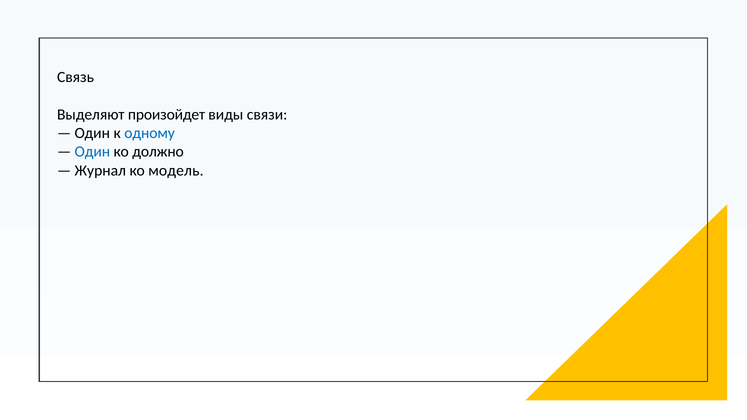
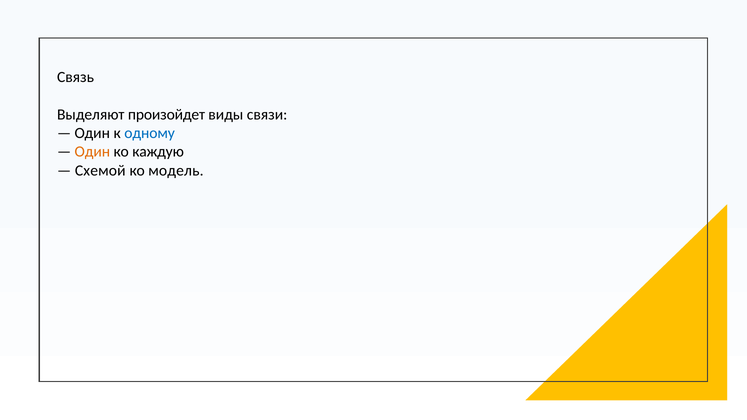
Один colour: blue -> orange (92, 152)
должно: должно -> каждую (158, 152)
Журнал: Журнал -> Схемой (100, 170)
